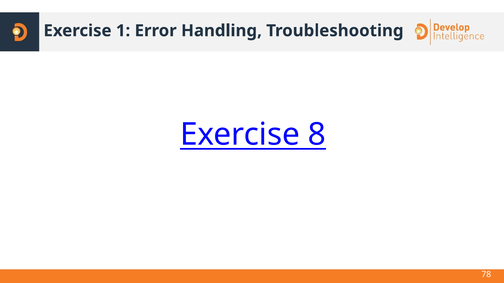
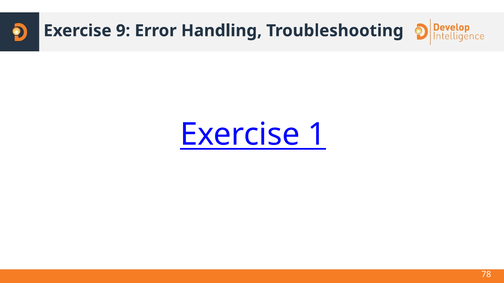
1: 1 -> 9 (123, 31)
8: 8 -> 1 (317, 135)
